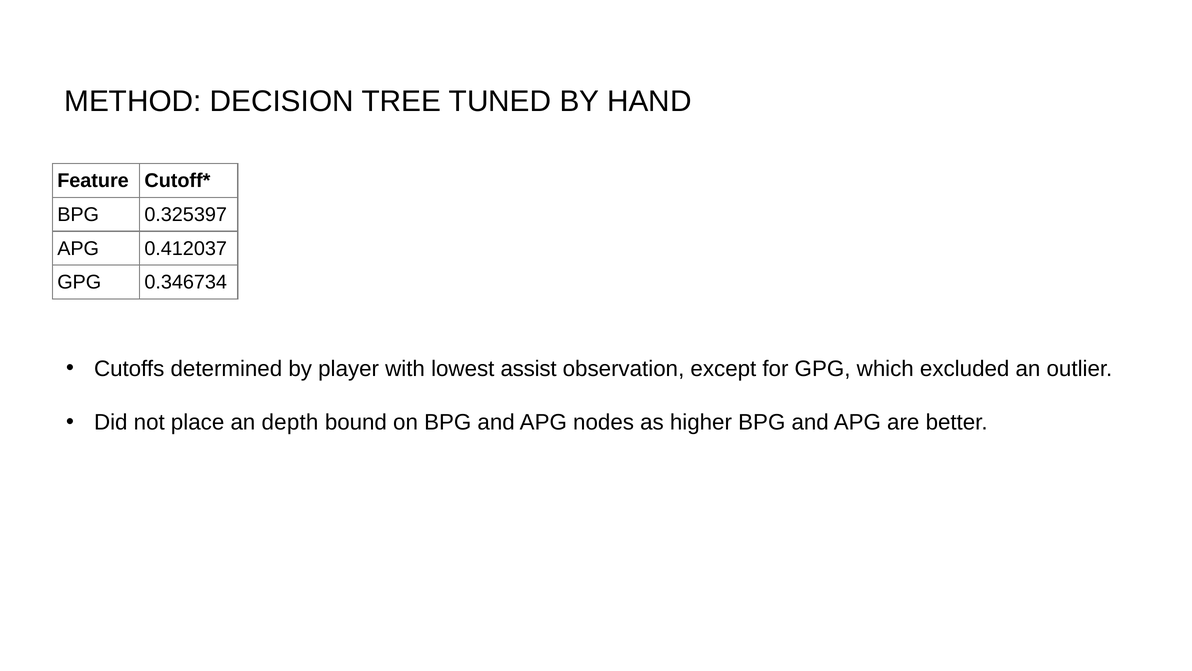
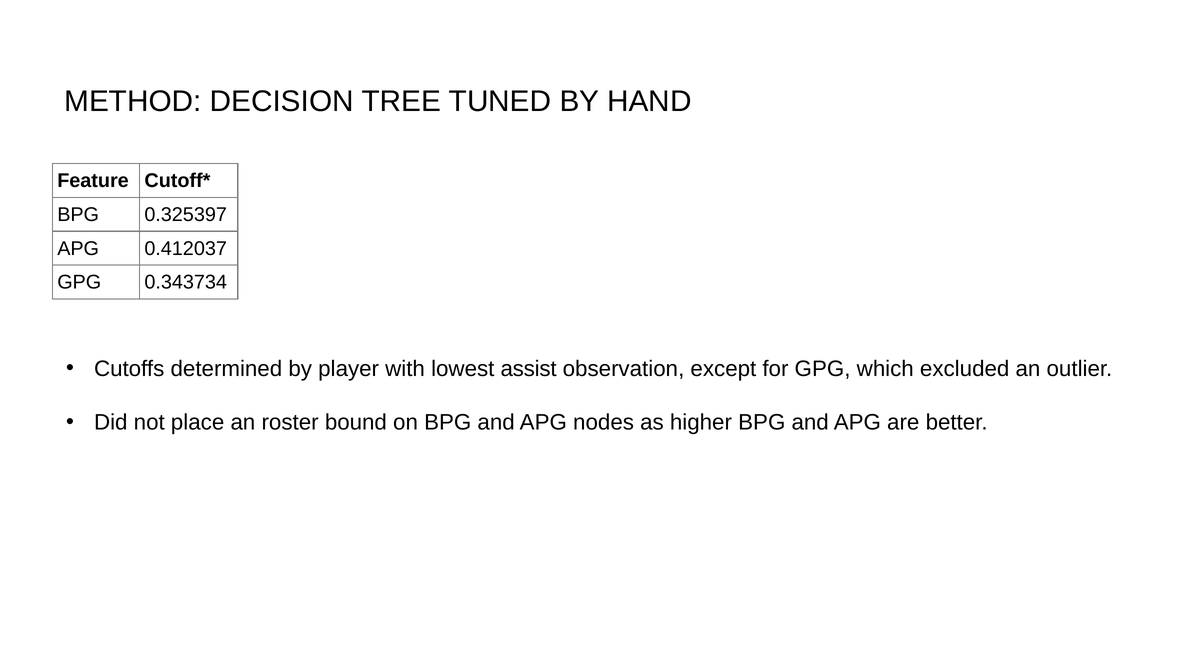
0.346734: 0.346734 -> 0.343734 (186, 282)
depth: depth -> roster (290, 422)
